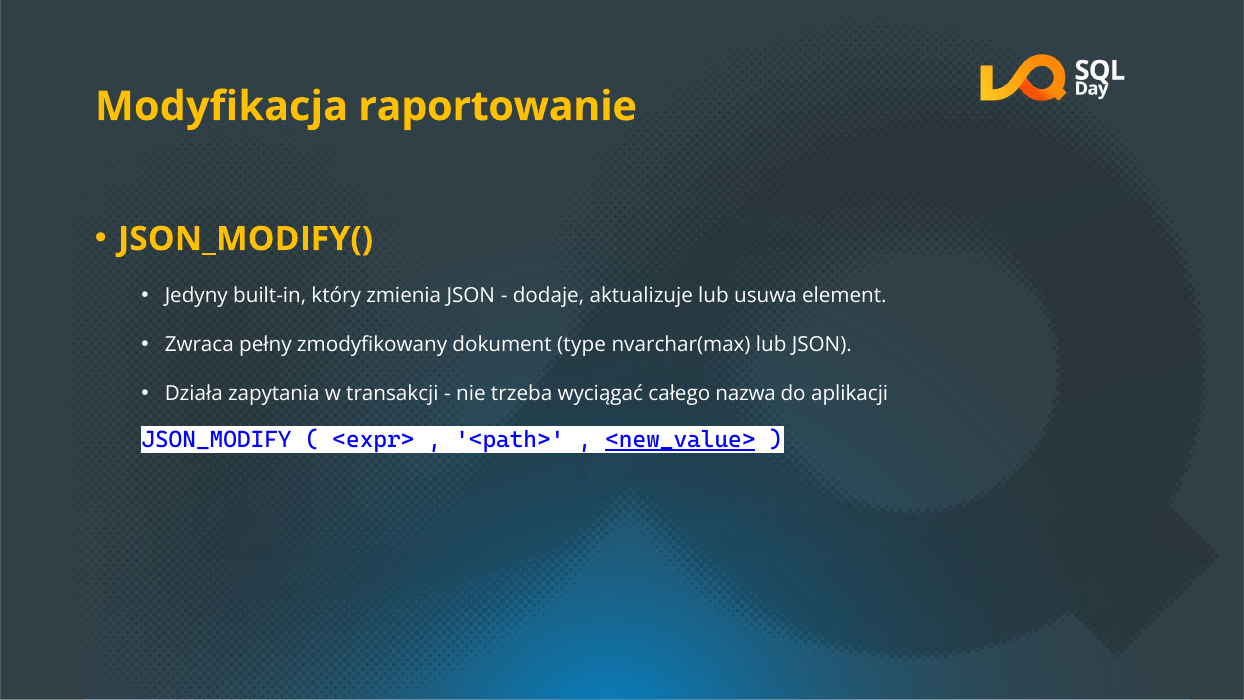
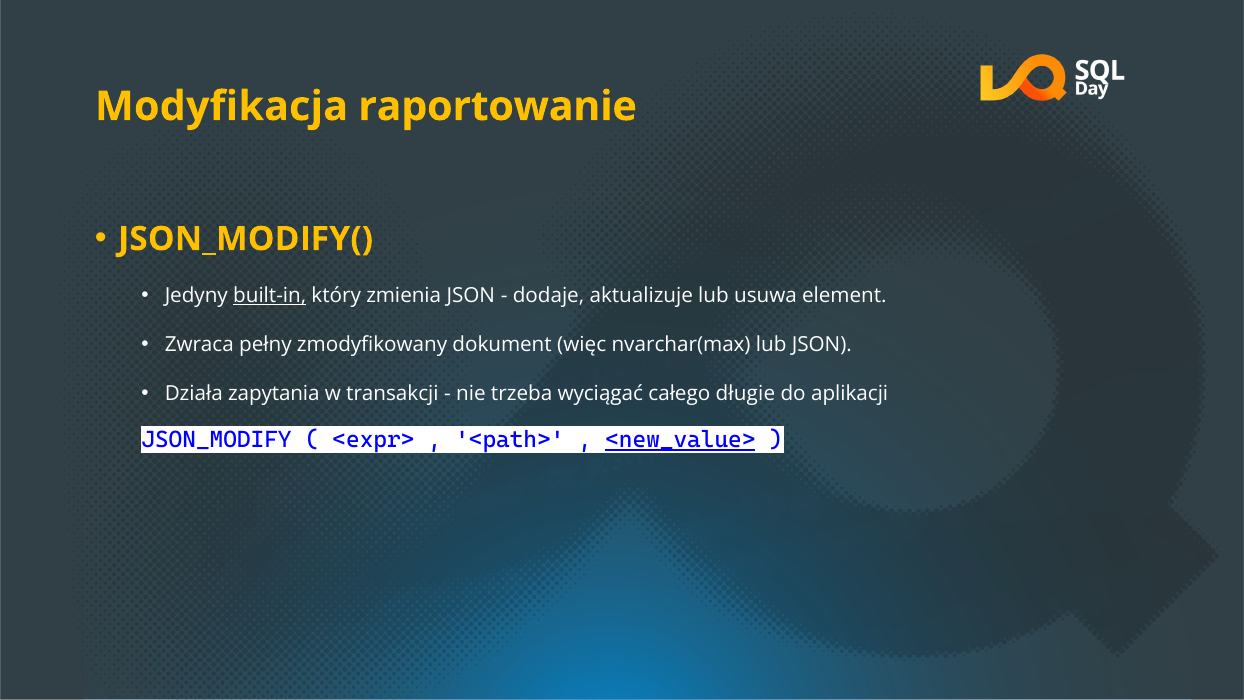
built-in underline: none -> present (270, 296)
type: type -> więc (582, 344)
nazwa: nazwa -> długie (745, 393)
